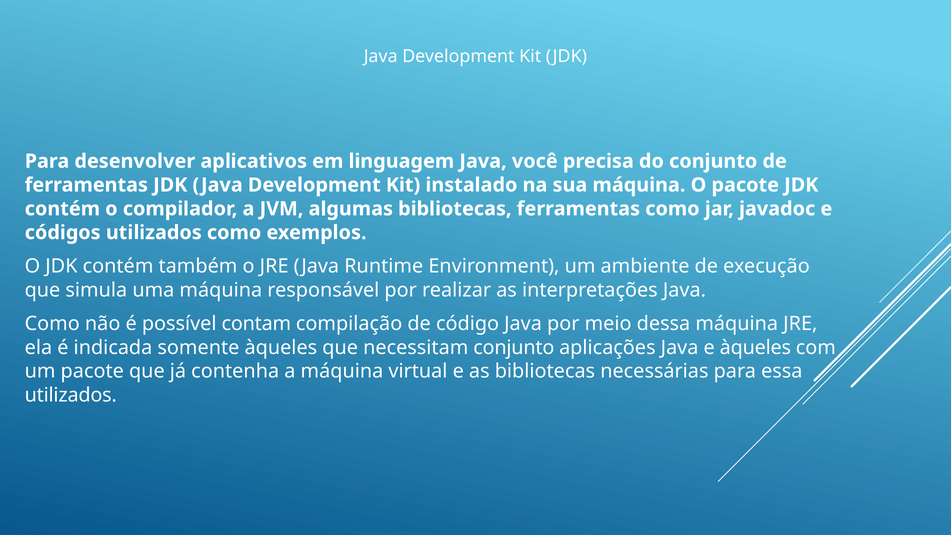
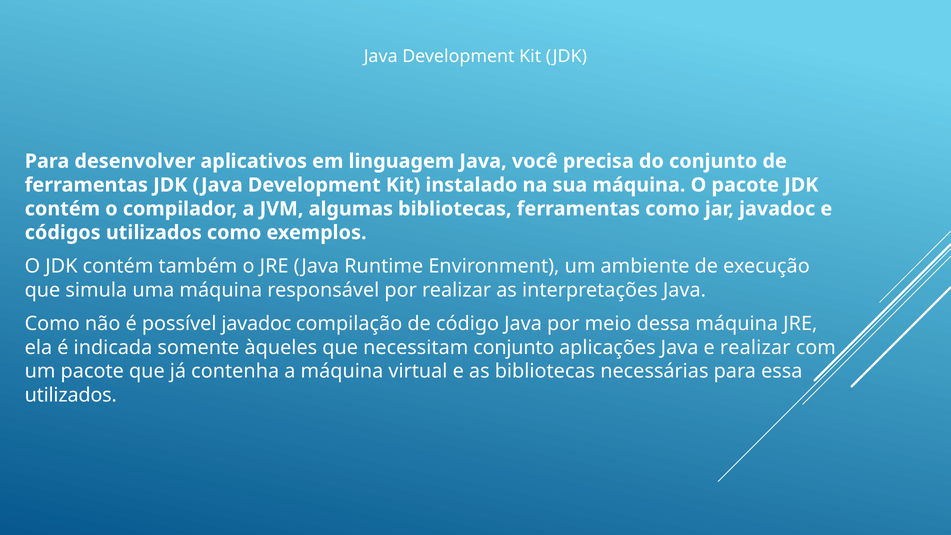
possível contam: contam -> javadoc (256, 324)
e àqueles: àqueles -> realizar (755, 348)
